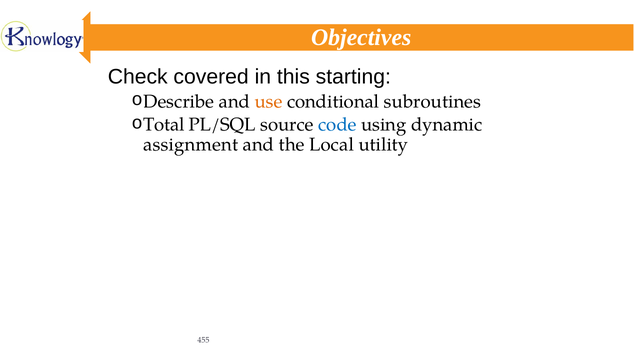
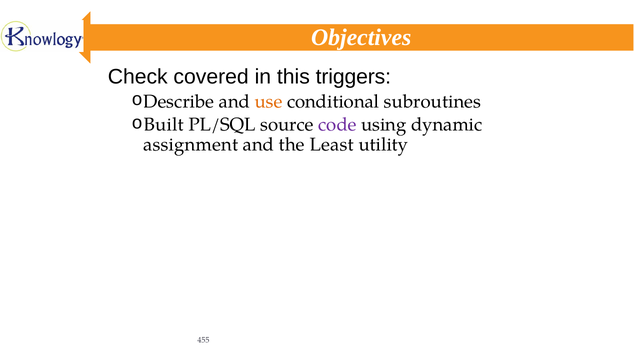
starting: starting -> triggers (353, 77)
Total: Total -> Built (164, 125)
code colour: blue -> purple (337, 125)
Local: Local -> Least (332, 145)
